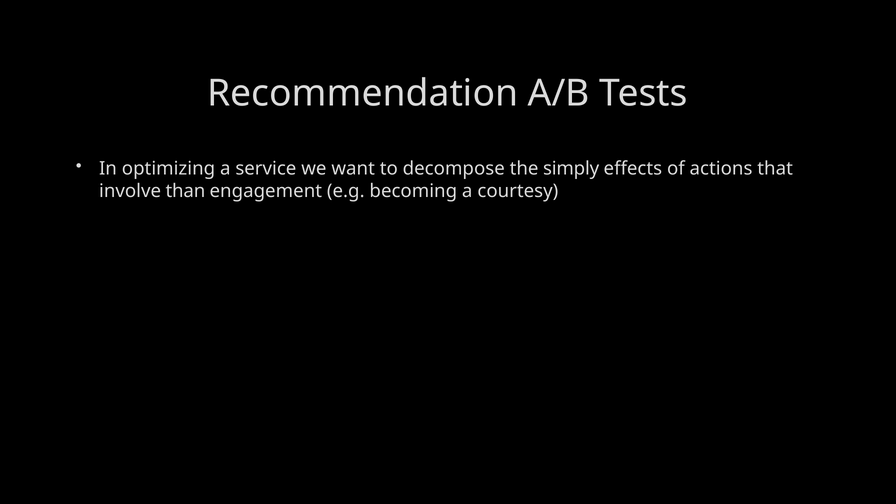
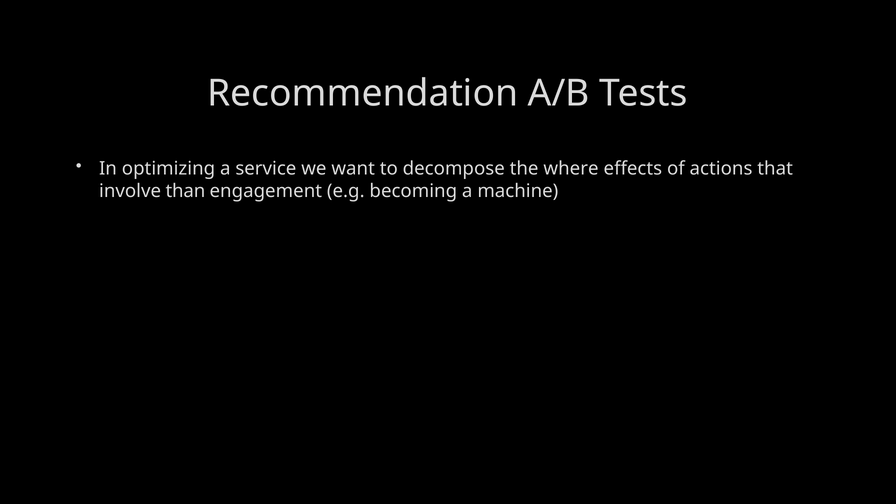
simply: simply -> where (571, 169)
courtesy: courtesy -> machine (518, 191)
